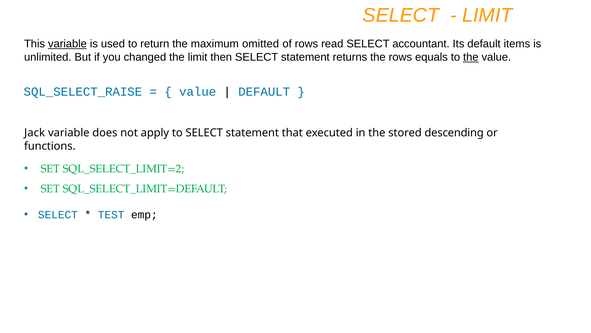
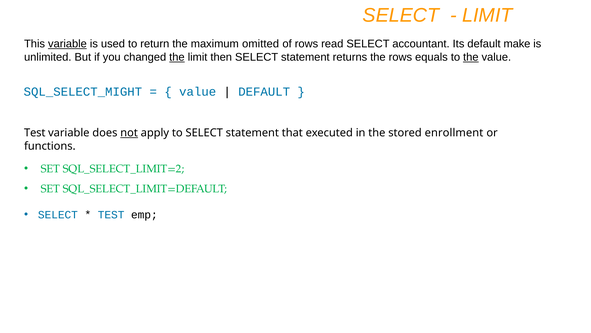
items: items -> make (517, 44)
the underline: none -> present (177, 57)
SQL_SELECT_RAISE: SQL_SELECT_RAISE -> SQL_SELECT_MIGHT (83, 92)
Jack: Jack -> Test (35, 133)
not underline: none -> present (129, 133)
descending: descending -> enrollment (454, 133)
